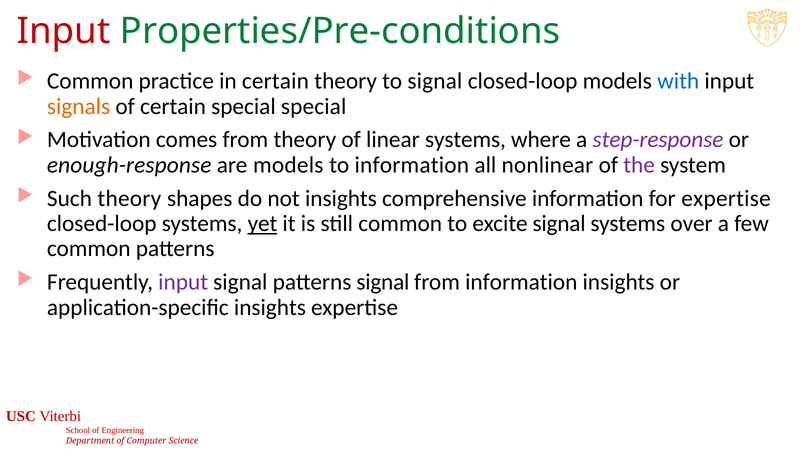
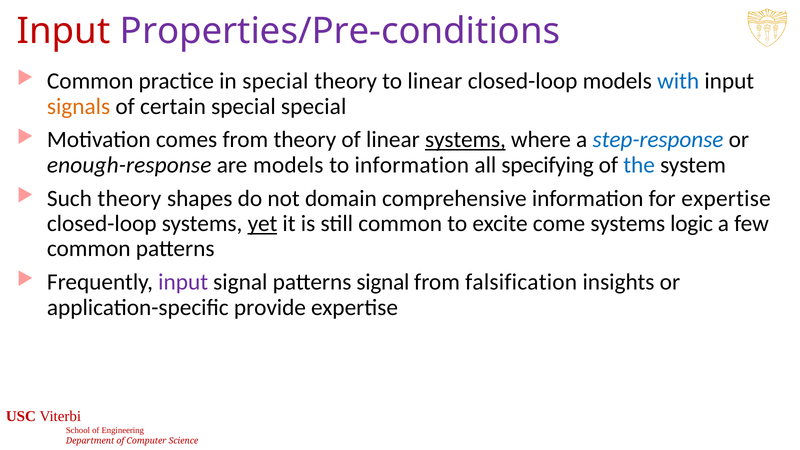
Properties/Pre-conditions colour: green -> purple (340, 31)
in certain: certain -> special (275, 81)
to signal: signal -> linear (435, 81)
systems underline: none -> present (465, 140)
step-response colour: purple -> blue (658, 140)
nonlinear: nonlinear -> specifying (548, 165)
the colour: purple -> blue (639, 165)
not insights: insights -> domain (341, 198)
excite signal: signal -> come (559, 224)
over: over -> logic (692, 224)
from information: information -> falsification (521, 282)
application-specific insights: insights -> provide (270, 307)
